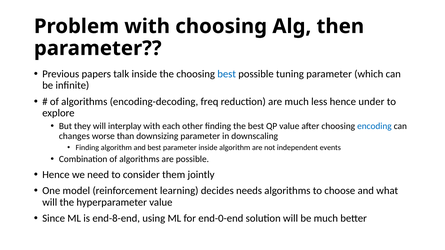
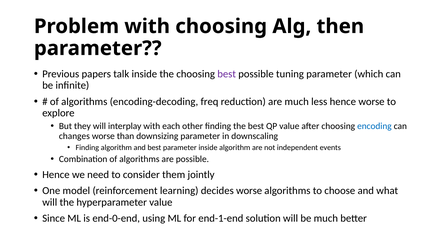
best colour: blue -> purple (227, 74)
hence under: under -> worse (371, 102)
decides needs: needs -> worse (249, 191)
end-8-end: end-8-end -> end-0-end (116, 219)
end-0-end: end-0-end -> end-1-end (221, 219)
